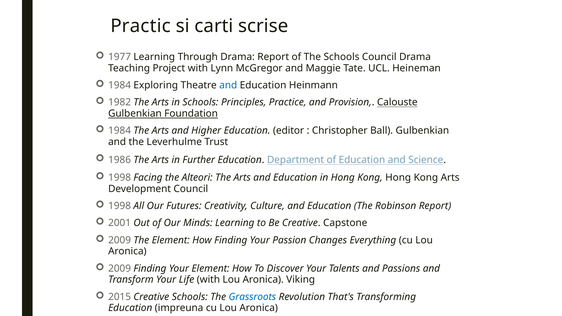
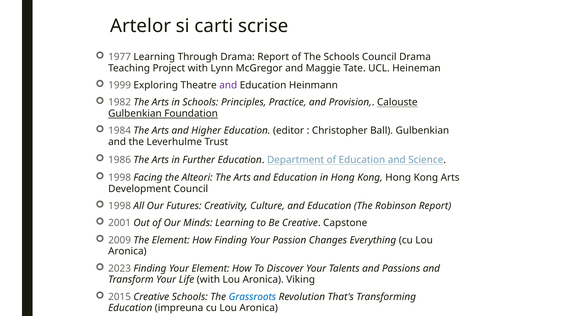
Practic: Practic -> Artelor (141, 26)
1984: 1984 -> 1999 (120, 85)
and colour: blue -> purple (228, 85)
2009: 2009 -> 2023 (120, 269)
